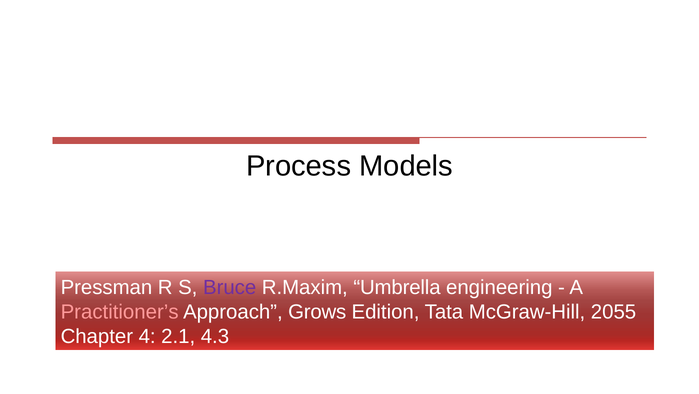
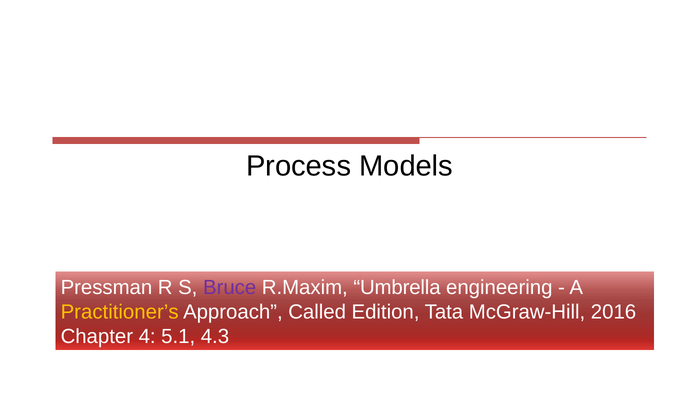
Practitioner’s colour: pink -> yellow (120, 312)
Grows: Grows -> Called (317, 312)
2055: 2055 -> 2016 (614, 312)
2.1: 2.1 -> 5.1 (178, 336)
